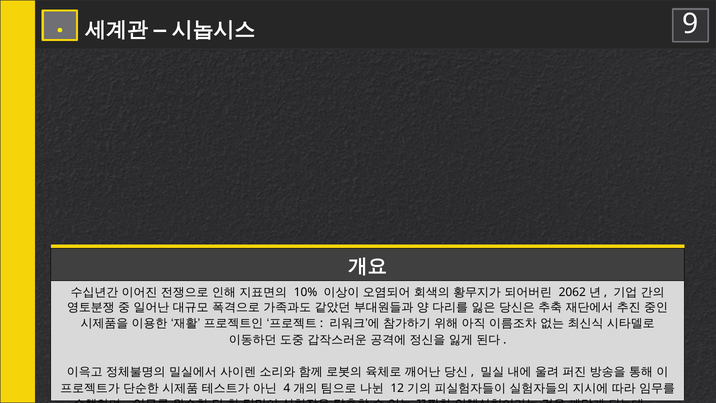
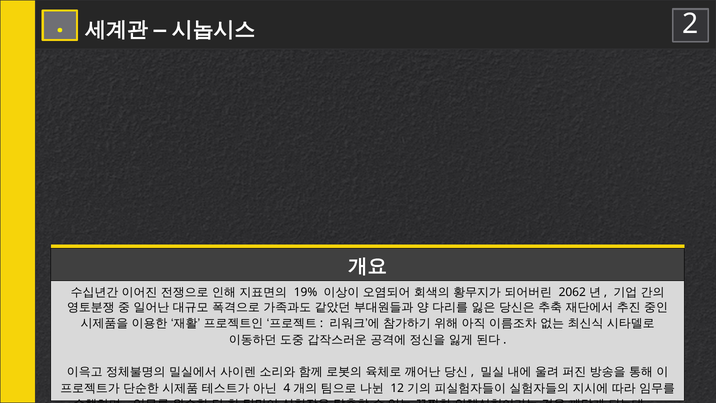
9: 9 -> 2 (690, 24)
10%: 10% -> 19% (306, 292)
